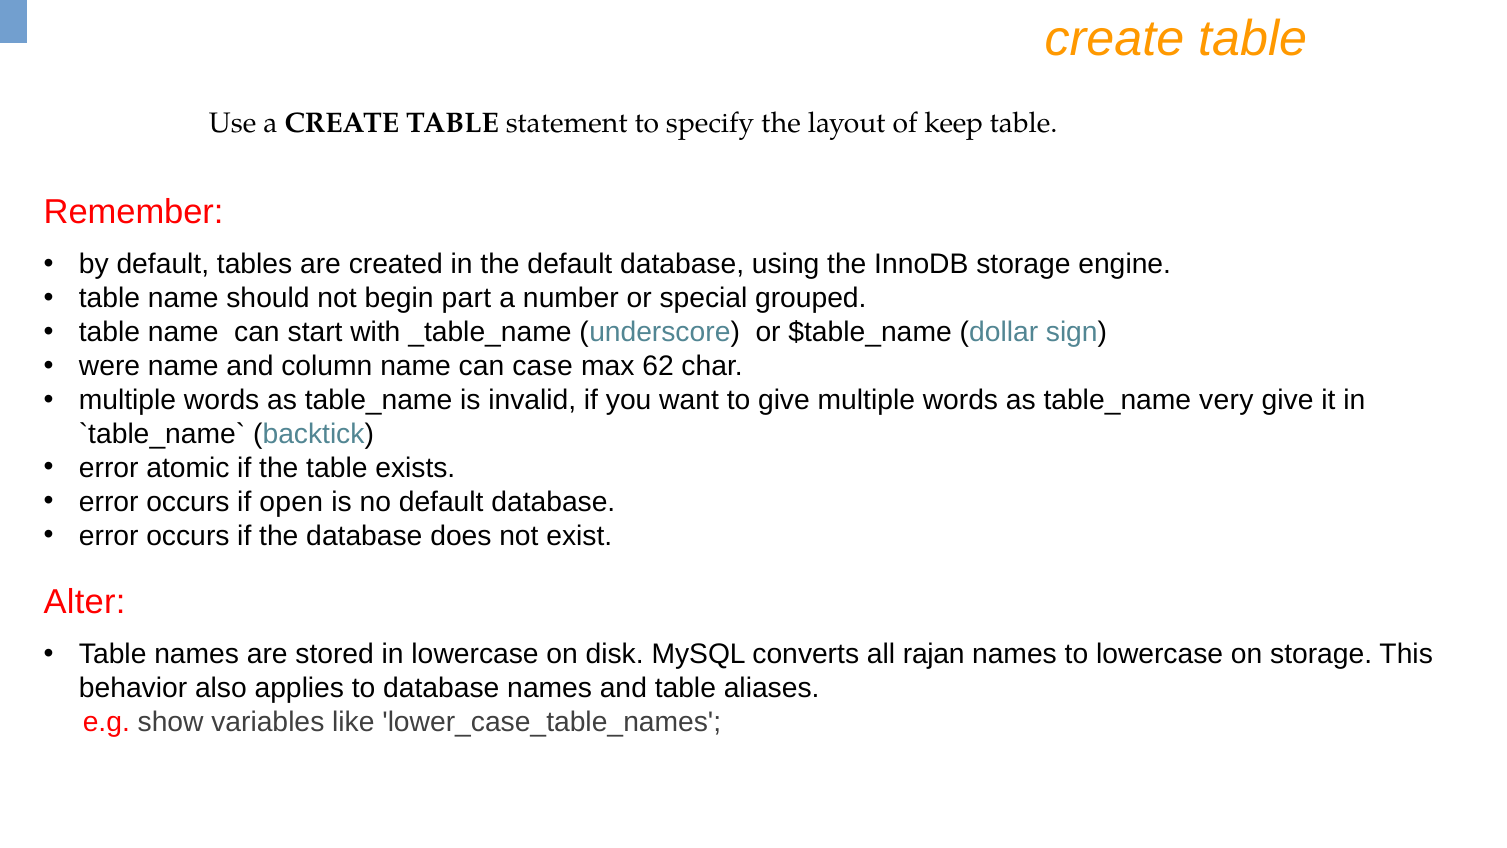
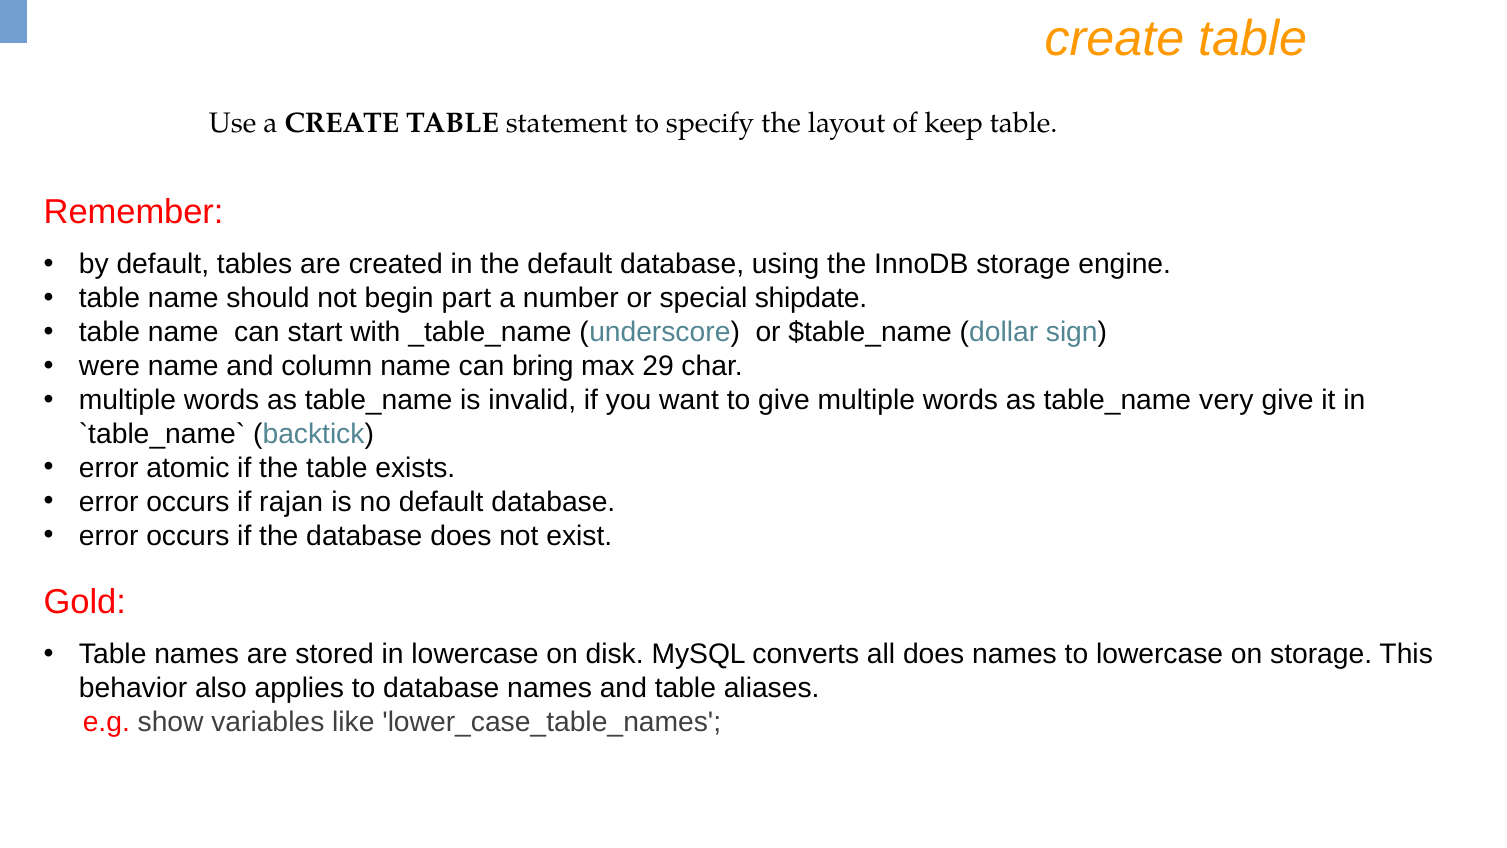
grouped: grouped -> shipdate (811, 298)
case: case -> bring (543, 366)
62: 62 -> 29 (658, 366)
open: open -> rajan (291, 502)
Alter: Alter -> Gold (85, 602)
all rajan: rajan -> does (934, 654)
